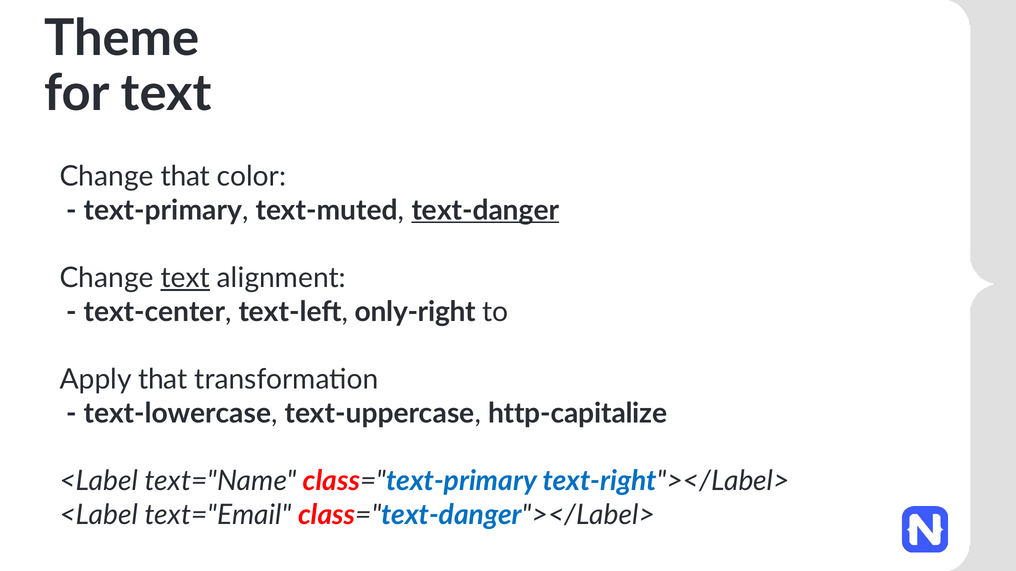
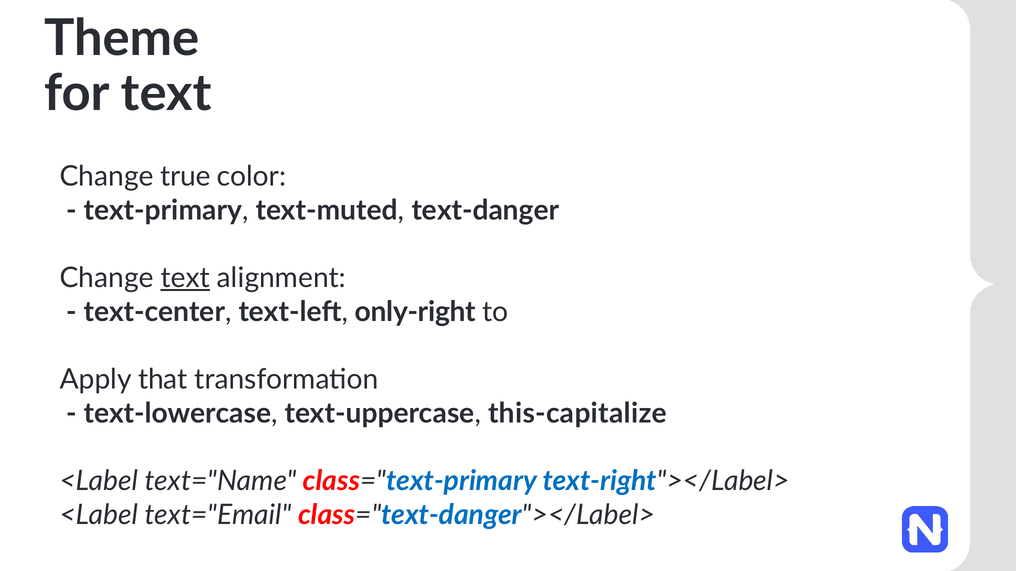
Change that: that -> true (185, 177)
text-danger underline: present -> none (485, 210)
http-capitalize: http-capitalize -> this-capitalize (577, 414)
